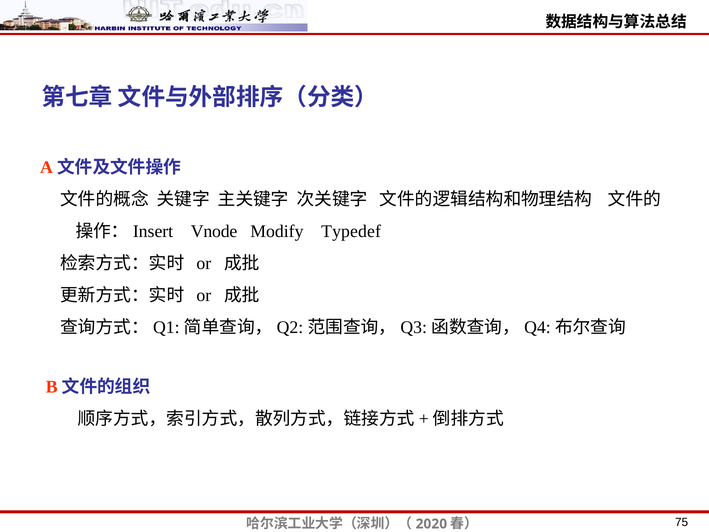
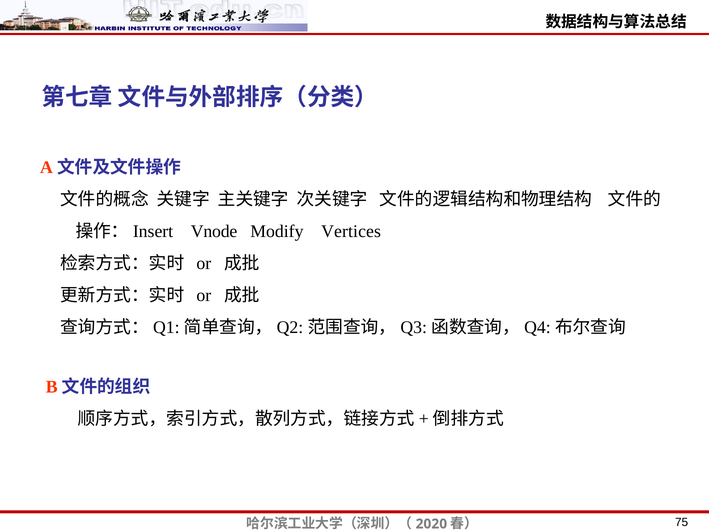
Typedef: Typedef -> Vertices (351, 231)
